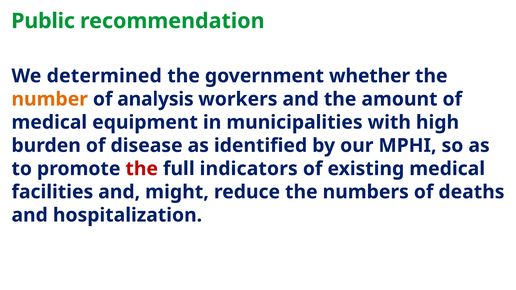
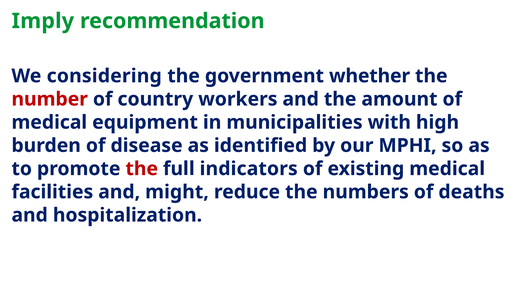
Public: Public -> Imply (43, 21)
determined: determined -> considering (104, 76)
number colour: orange -> red (50, 99)
analysis: analysis -> country (155, 99)
